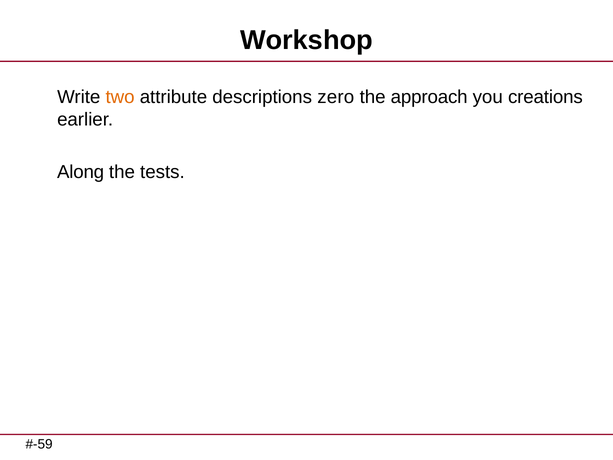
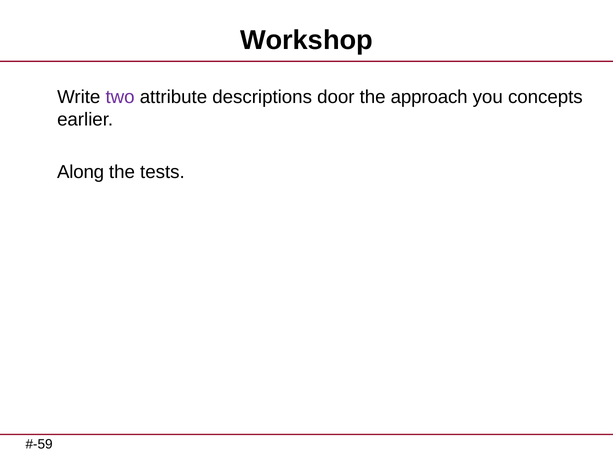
two colour: orange -> purple (120, 97)
zero: zero -> door (336, 97)
creations: creations -> concepts (545, 97)
